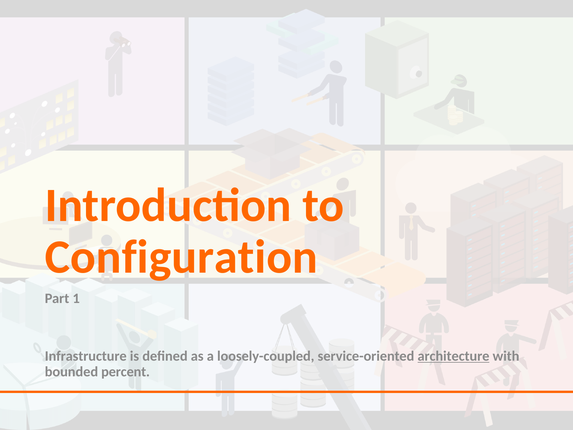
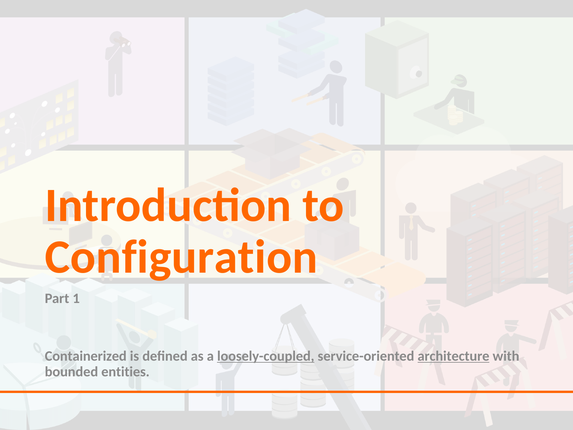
Infrastructure: Infrastructure -> Containerized (86, 356)
loosely-coupled underline: none -> present (266, 356)
percent: percent -> entities (125, 371)
